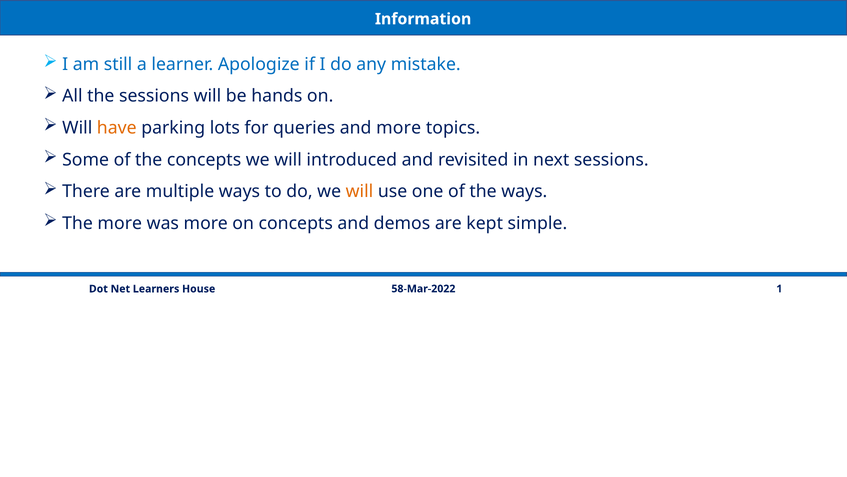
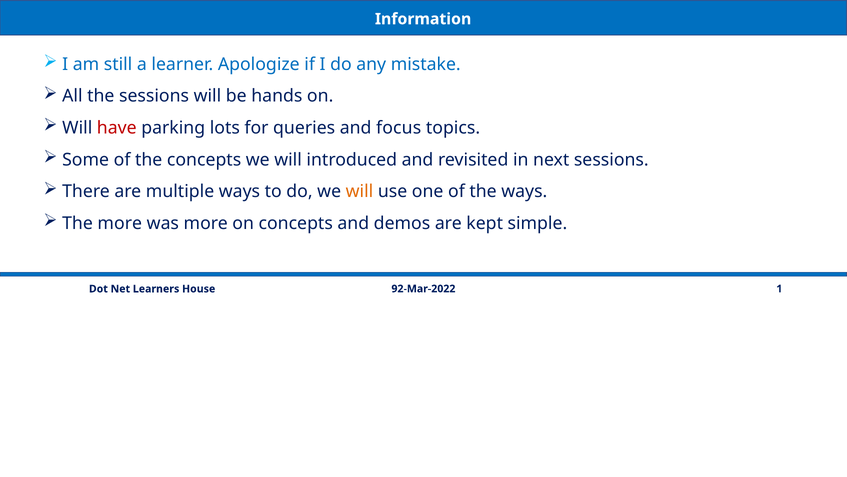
have colour: orange -> red (117, 128)
and more: more -> focus (399, 128)
58-Mar-2022: 58-Mar-2022 -> 92-Mar-2022 (423, 288)
